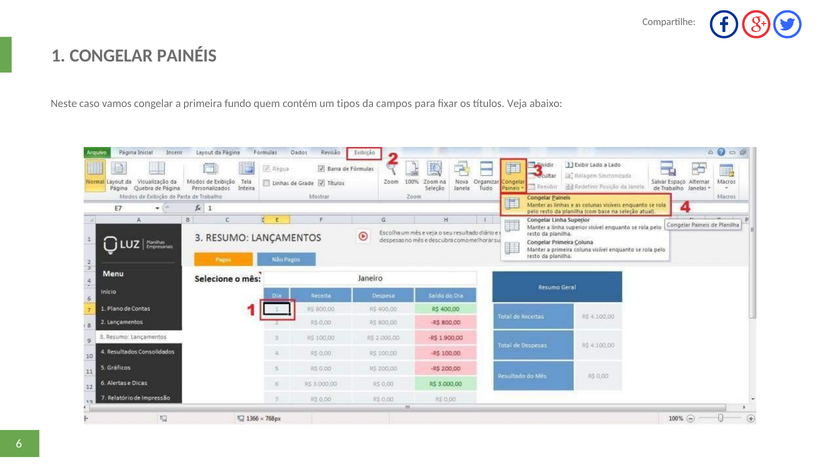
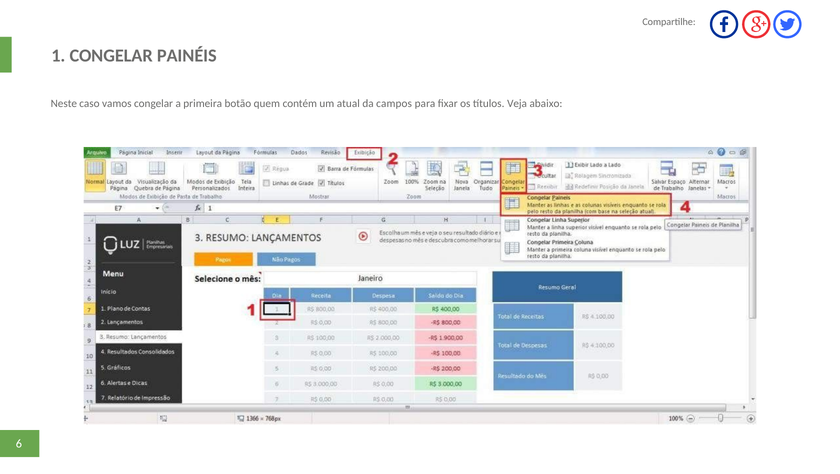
fundo: fundo -> botão (238, 103)
tipos: tipos -> atual (348, 103)
